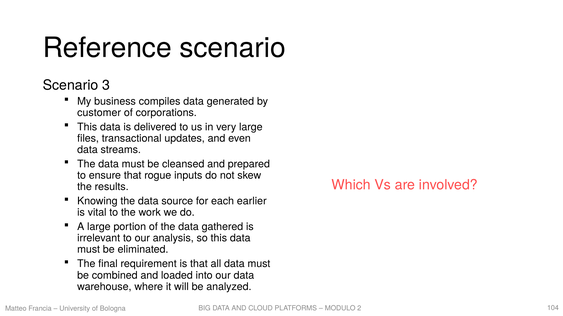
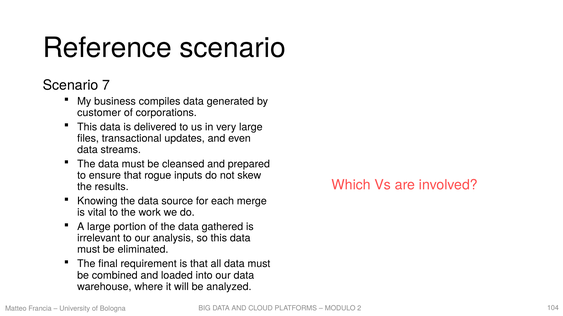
3: 3 -> 7 (106, 85)
earlier: earlier -> merge (252, 202)
